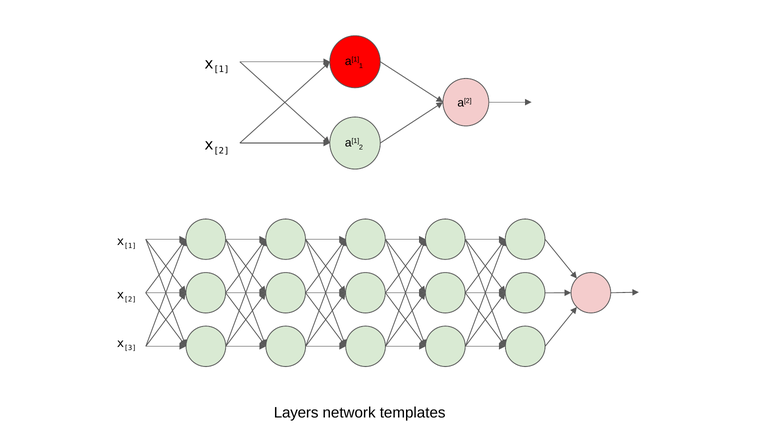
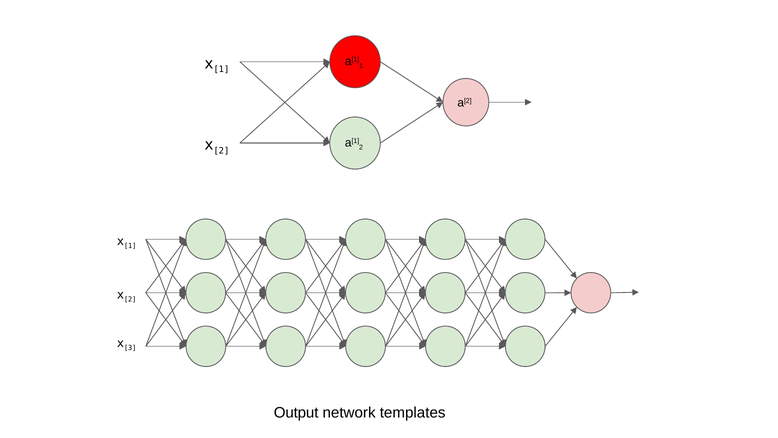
Layers: Layers -> Output (296, 412)
